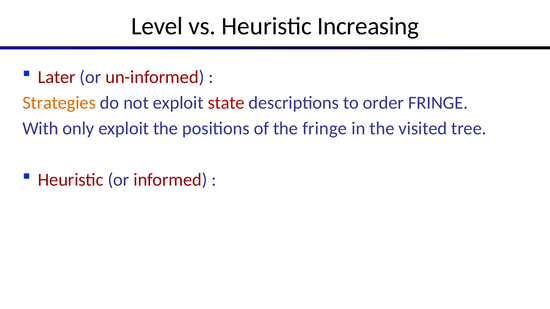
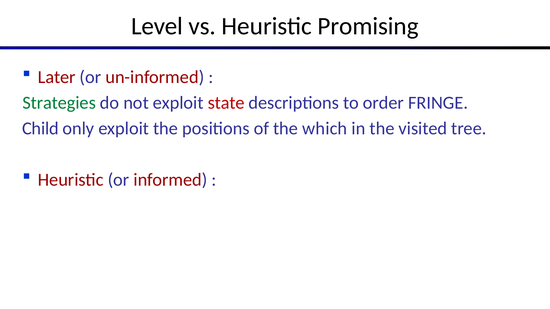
Increasing: Increasing -> Promising (368, 26)
Strategies colour: orange -> green (59, 103)
With: With -> Child (40, 129)
the fringe: fringe -> which (325, 129)
